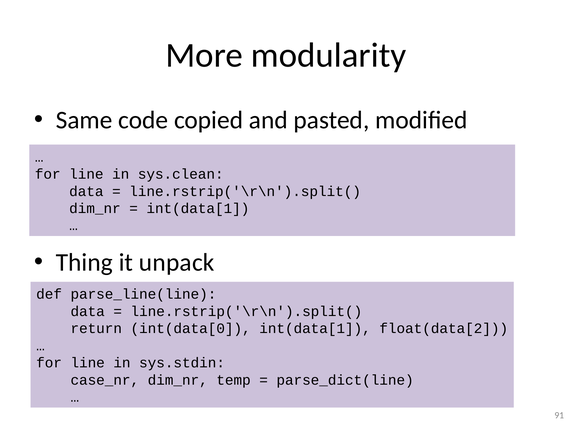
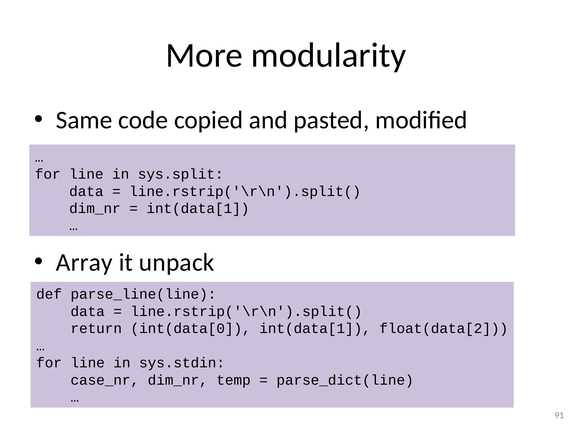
sys.clean: sys.clean -> sys.split (181, 174)
Thing: Thing -> Array (84, 262)
